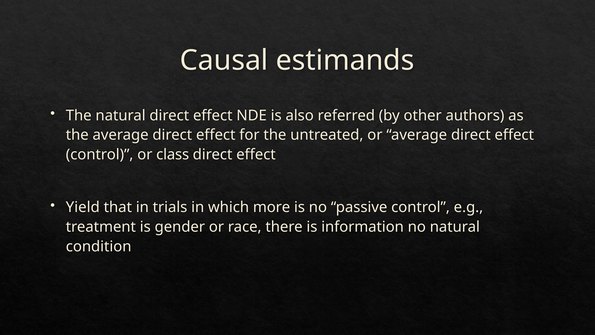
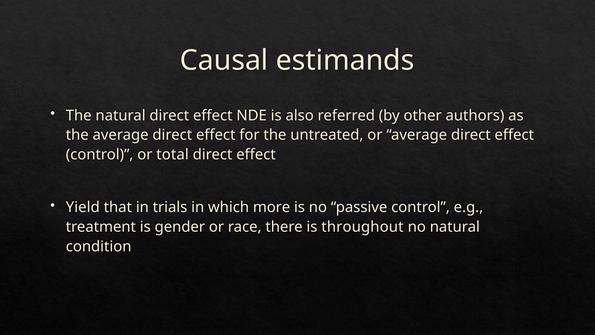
class: class -> total (173, 155)
information: information -> throughout (362, 227)
